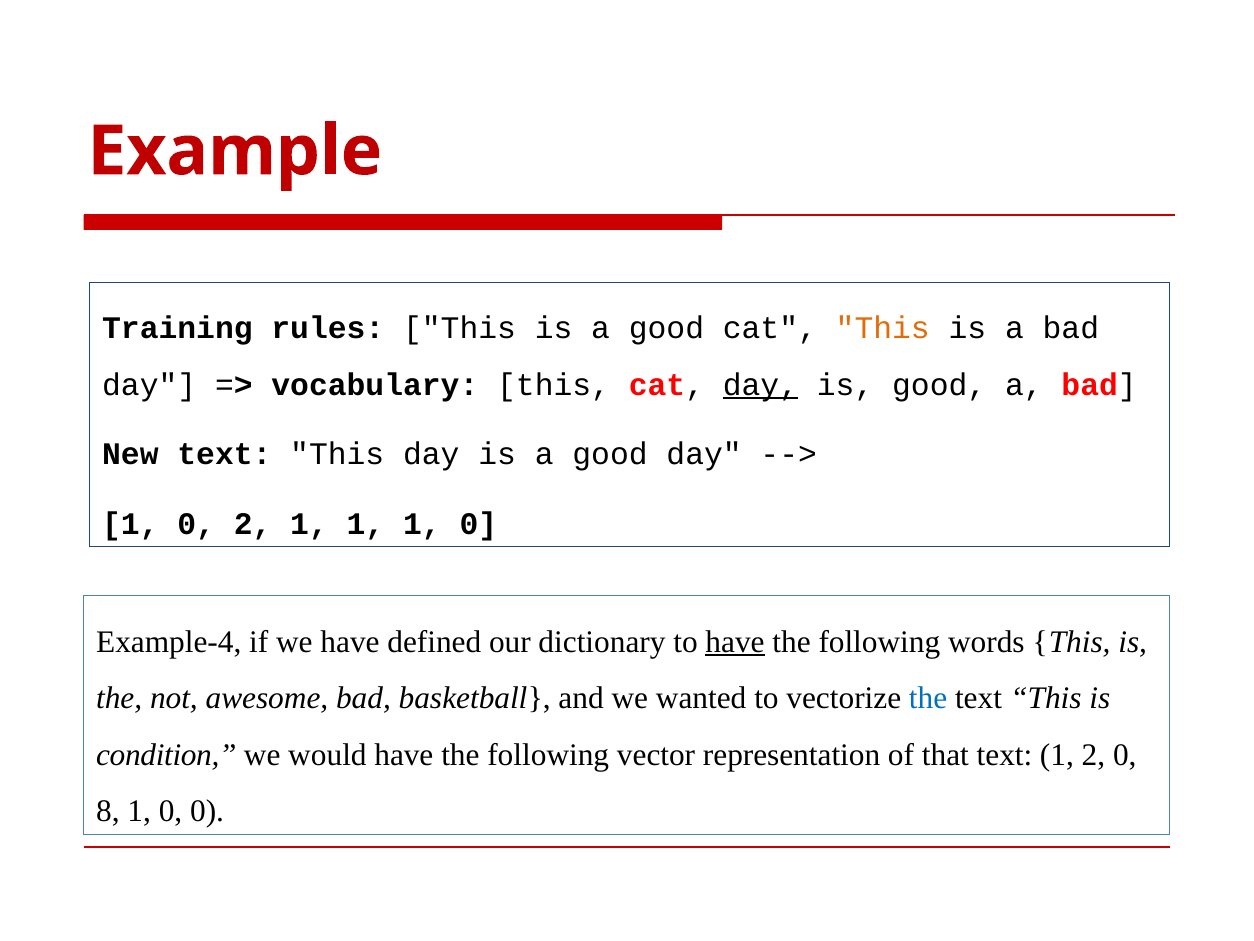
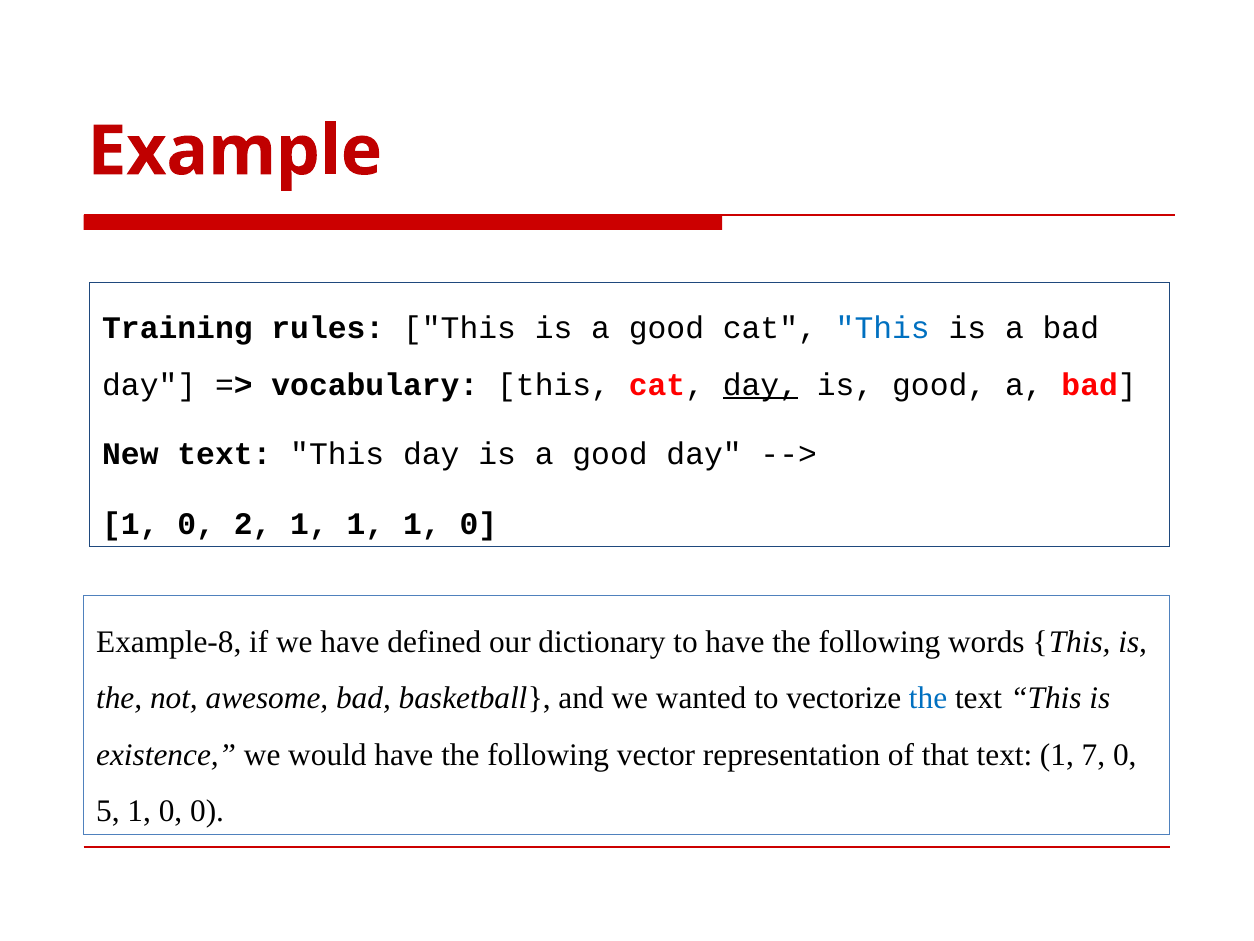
This colour: orange -> blue (883, 328)
Example-4: Example-4 -> Example-8 (169, 642)
have underline: present -> none (735, 642)
condition: condition -> existence (166, 754)
1 2: 2 -> 7 (1093, 754)
8: 8 -> 5 (108, 811)
